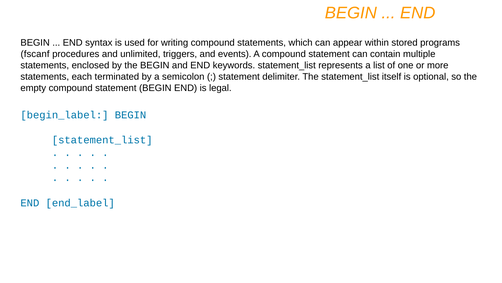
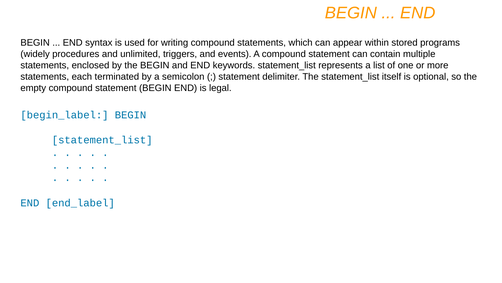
fscanf: fscanf -> widely (35, 54)
